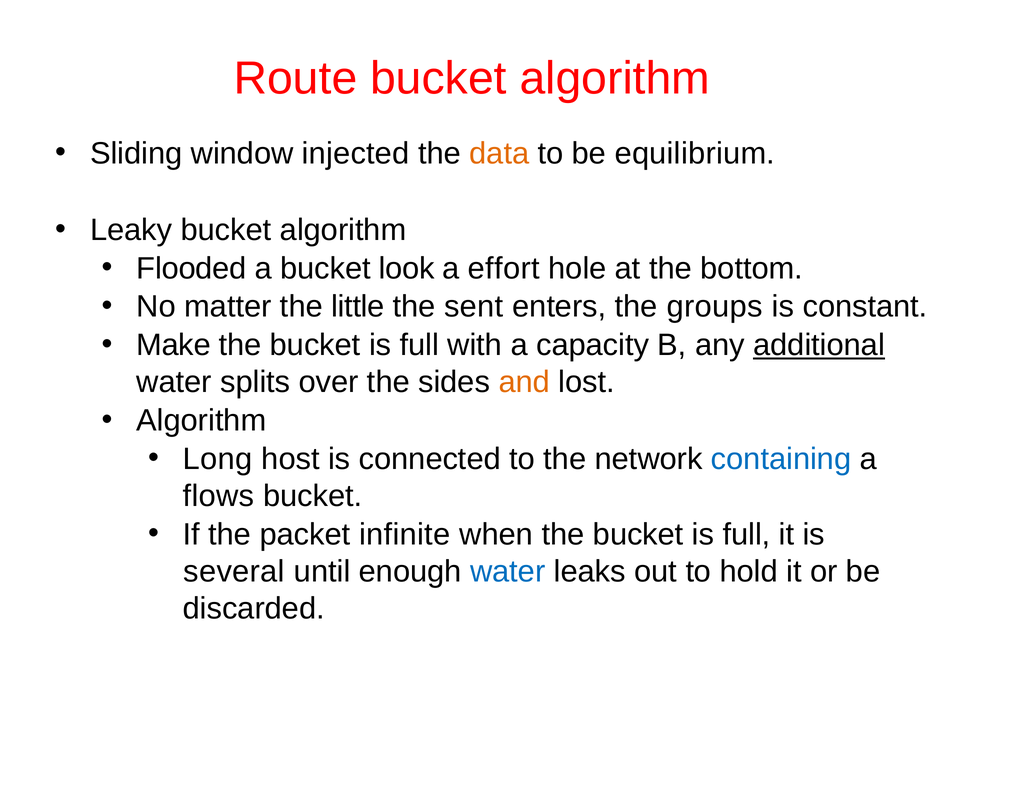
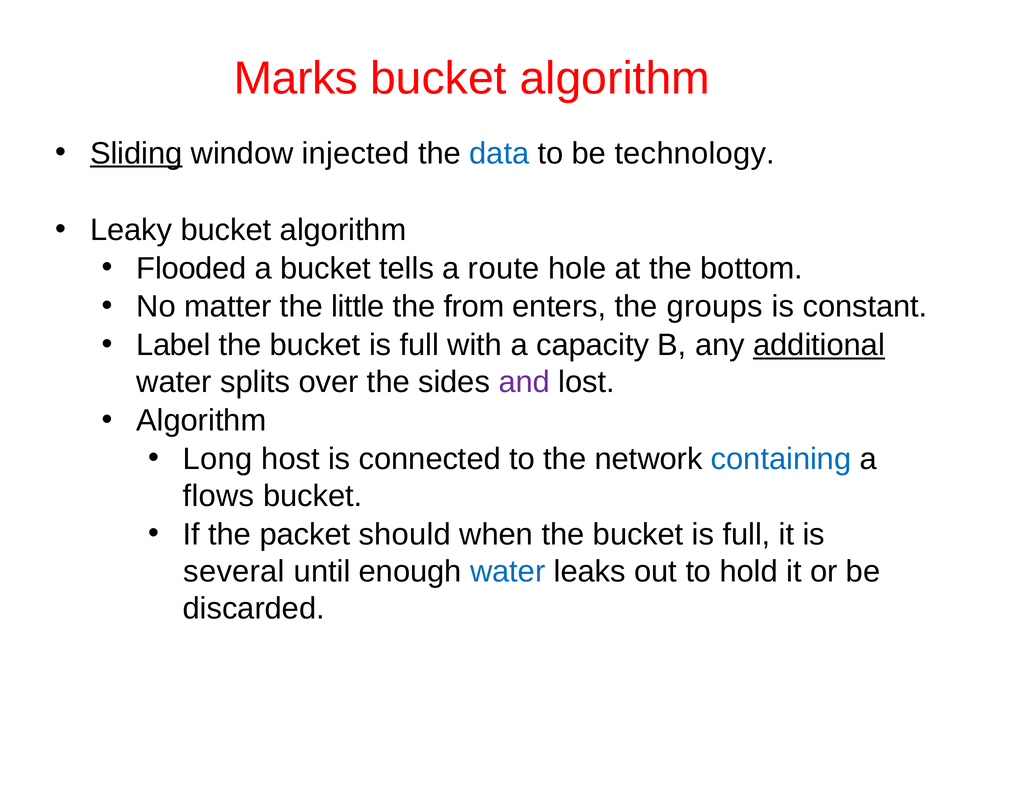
Route: Route -> Marks (296, 79)
Sliding underline: none -> present (136, 153)
data colour: orange -> blue (499, 153)
equilibrium: equilibrium -> technology (695, 153)
look: look -> tells (407, 268)
effort: effort -> route (504, 268)
sent: sent -> from (474, 307)
Make: Make -> Label (173, 345)
and colour: orange -> purple (524, 382)
infinite: infinite -> should (405, 534)
